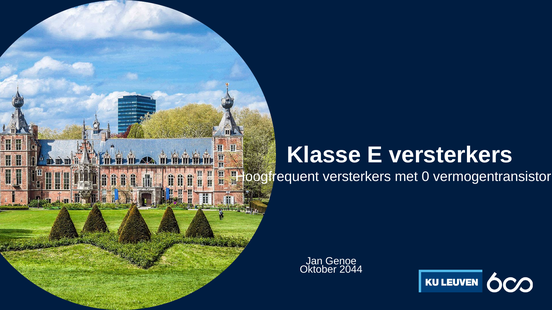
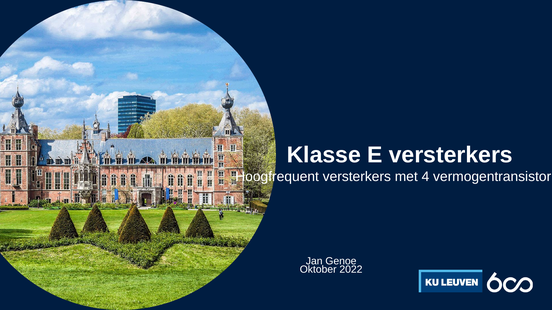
0: 0 -> 4 (425, 177)
2044: 2044 -> 2022 (351, 270)
